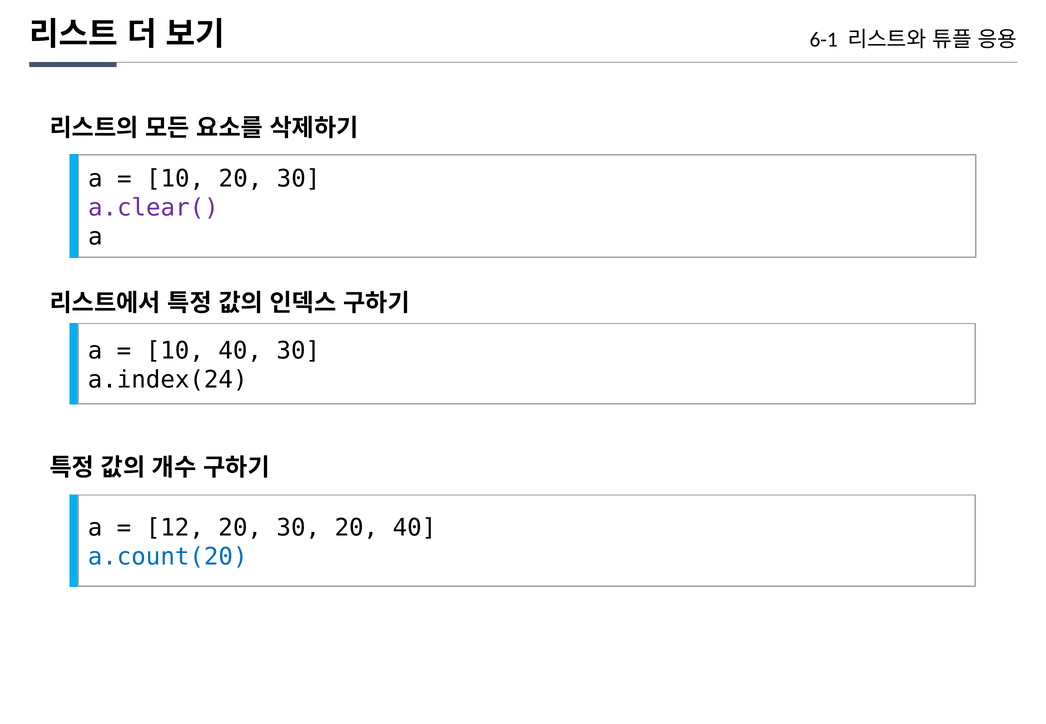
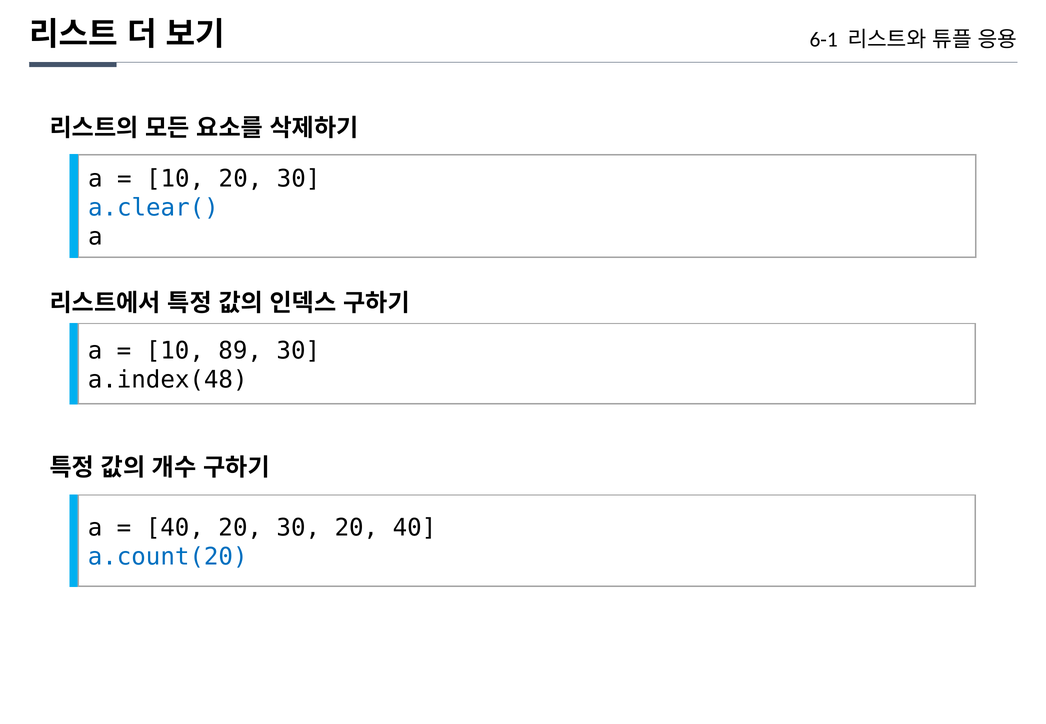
a.clear( colour: purple -> blue (153, 208)
10 40: 40 -> 89 (240, 351)
a.index(24: a.index(24 -> a.index(48 (168, 380)
12: 12 -> 40 (175, 528)
